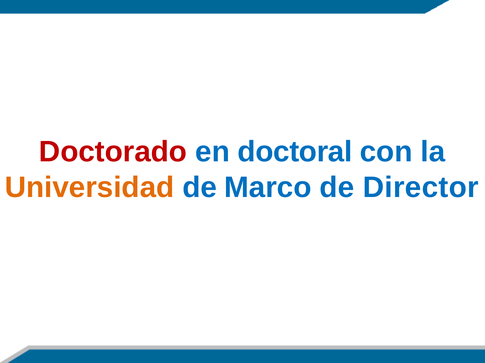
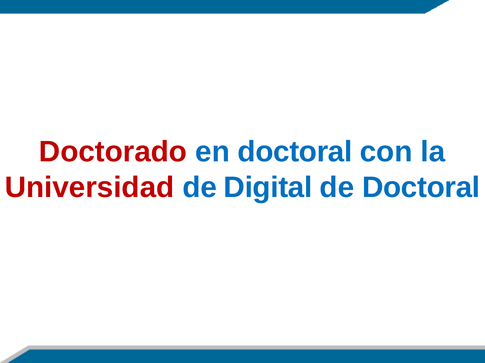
Universidad colour: orange -> red (90, 188)
Marco: Marco -> Digital (268, 188)
de Director: Director -> Doctoral (421, 188)
